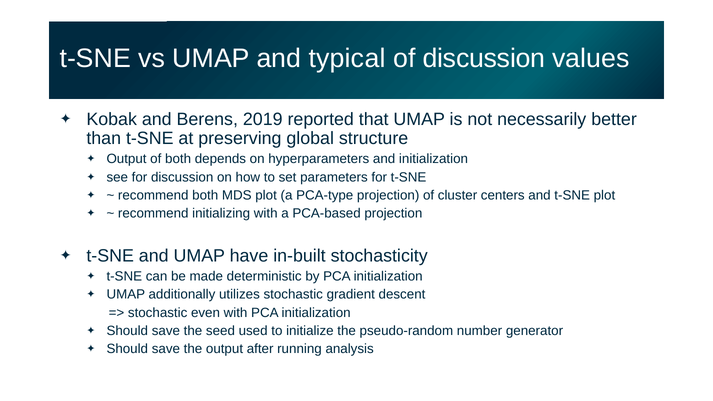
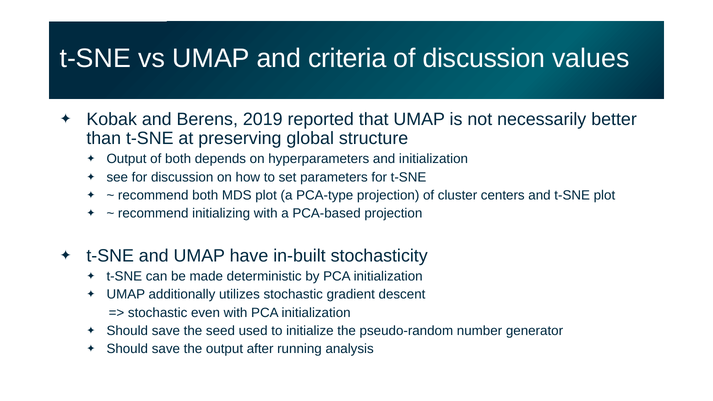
typical: typical -> criteria (347, 59)
